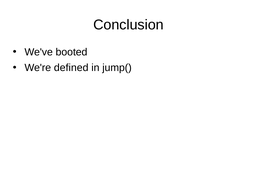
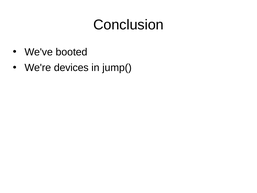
defined: defined -> devices (71, 68)
